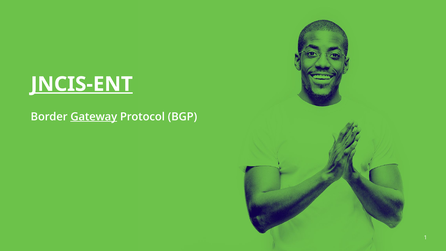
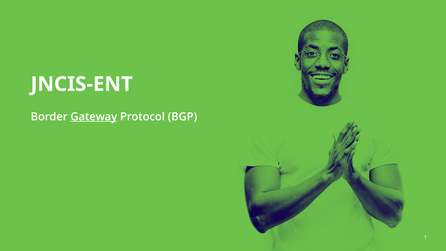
JNCIS-ENT underline: present -> none (82, 84)
